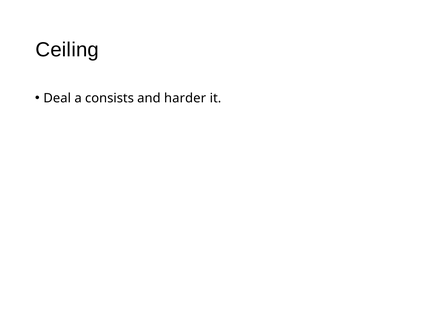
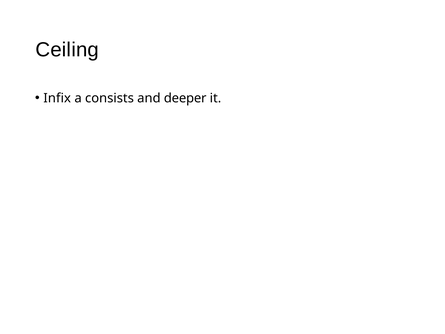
Deal: Deal -> Infix (57, 98)
harder: harder -> deeper (185, 98)
